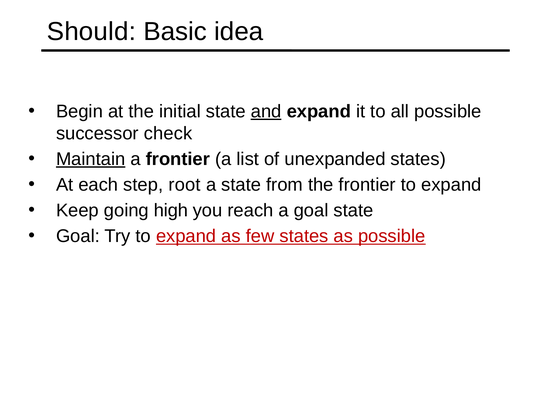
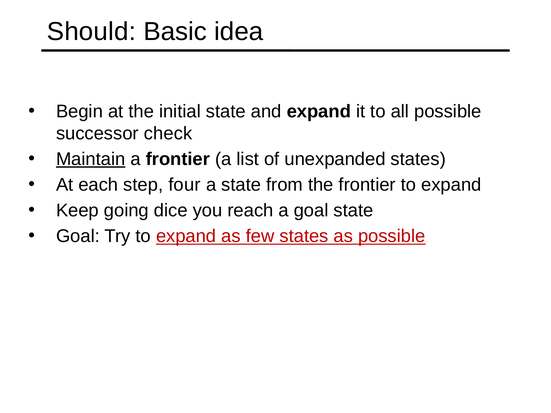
and underline: present -> none (266, 111)
root: root -> four (184, 185)
high: high -> dice (171, 211)
